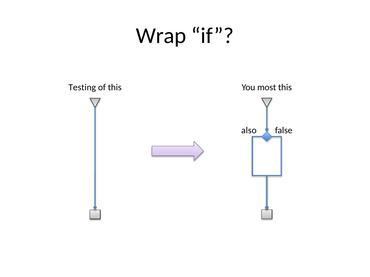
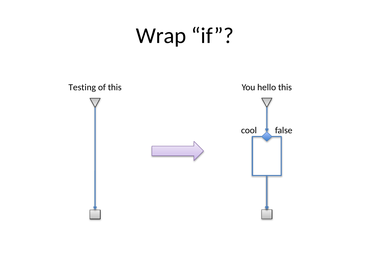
most: most -> hello (267, 87)
also: also -> cool (249, 131)
